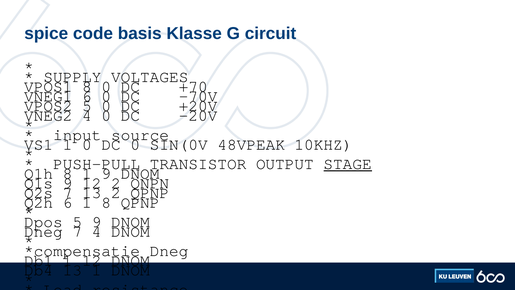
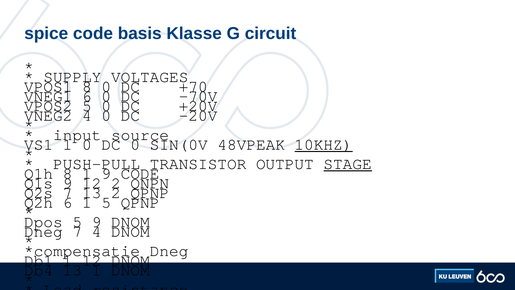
10KHZ underline: none -> present (324, 144)
DNOM: DNOM -> CODE (140, 173)
8: 8 -> 5 (106, 202)
